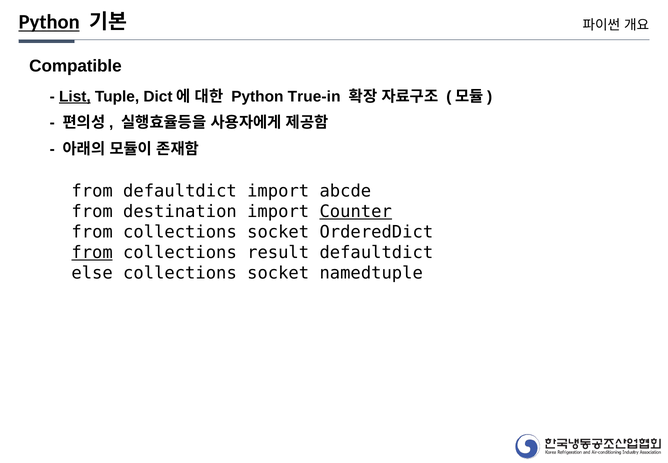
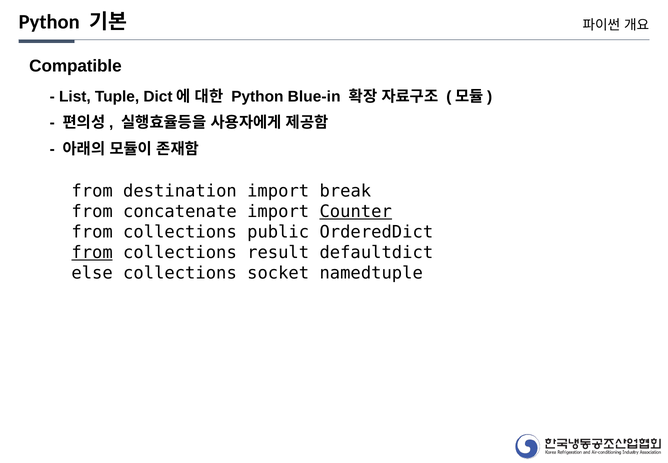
Python underline: present -> none (49, 22)
List underline: present -> none (75, 96)
True-in: True-in -> Blue-in (314, 96)
from defaultdict: defaultdict -> destination (180, 191)
abcde: abcde -> break (345, 191)
destination: destination -> concatenate (180, 211)
from collections socket: socket -> public (278, 232)
